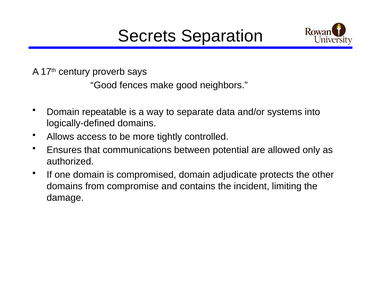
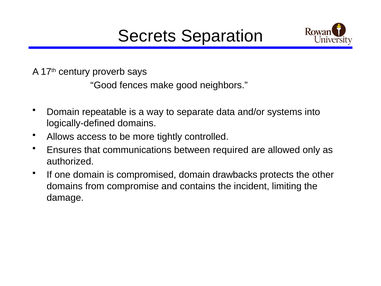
potential: potential -> required (231, 150)
adjudicate: adjudicate -> drawbacks (235, 175)
